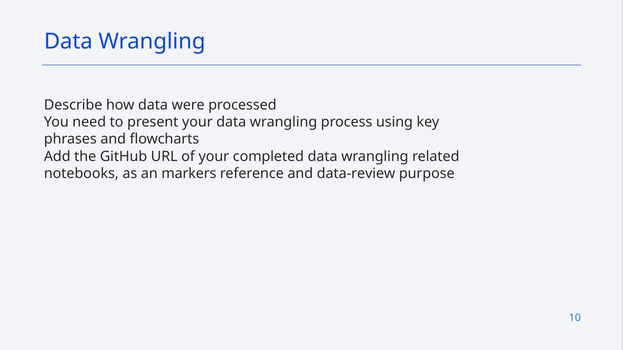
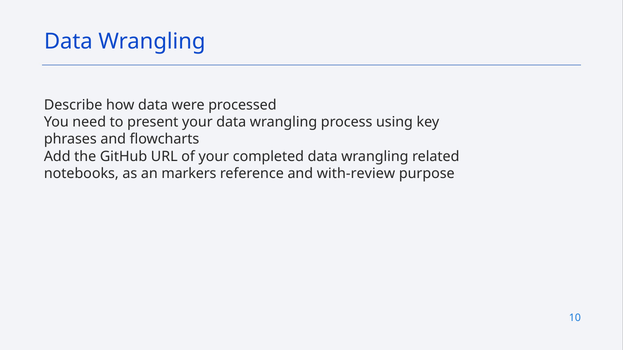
data-review: data-review -> with-review (356, 174)
